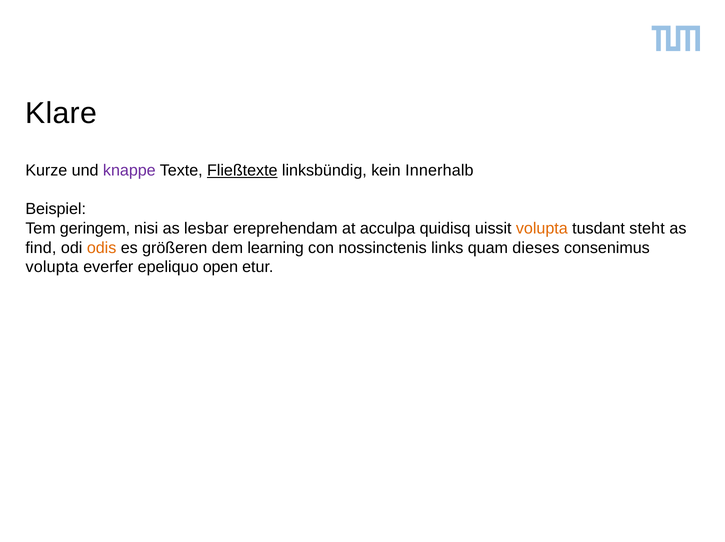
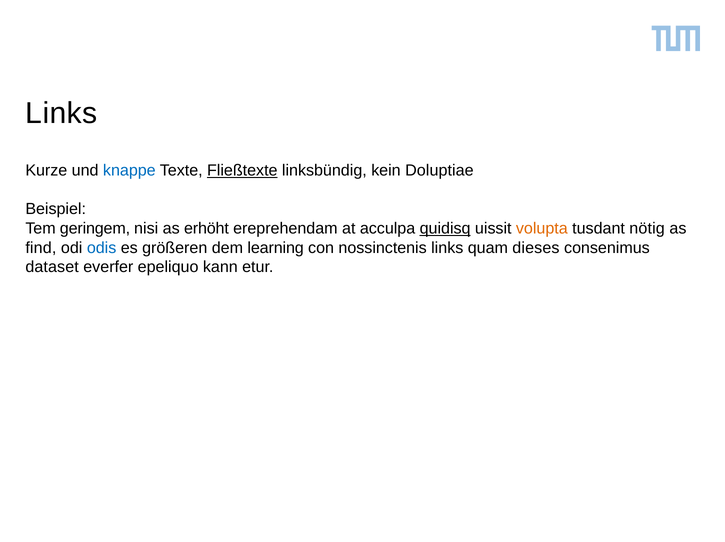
Klare: Klare -> Links (61, 113)
knappe colour: purple -> blue (129, 171)
Innerhalb: Innerhalb -> Doluptiae (439, 171)
lesbar: lesbar -> erhöht (206, 229)
quidisq underline: none -> present (445, 229)
steht: steht -> nötig (647, 229)
odis colour: orange -> blue (102, 248)
volupta: volupta -> dataset (52, 267)
open: open -> kann (220, 267)
